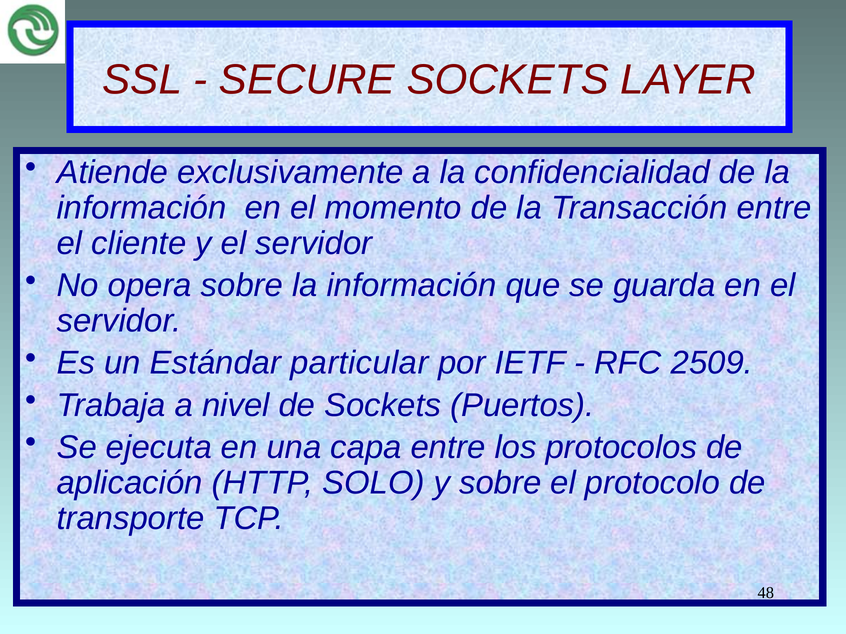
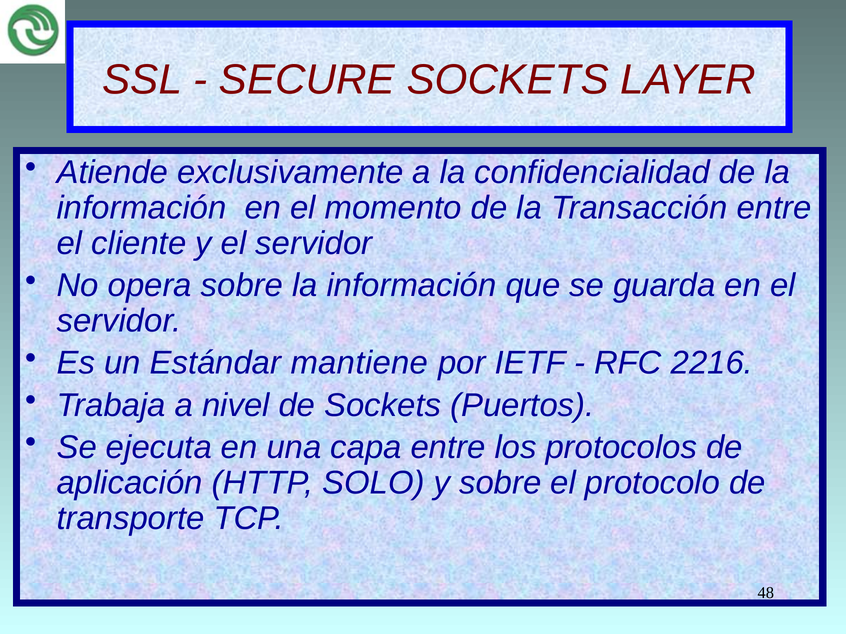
particular: particular -> mantiene (359, 363)
2509: 2509 -> 2216 (712, 363)
